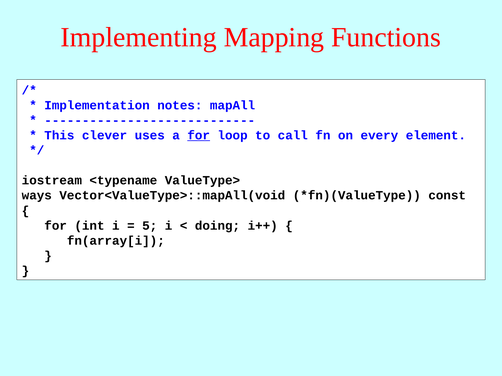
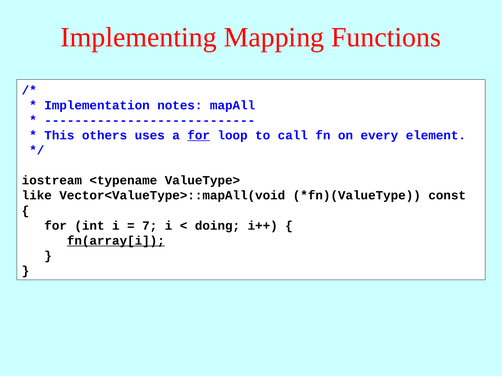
clever: clever -> others (105, 136)
ways: ways -> like (37, 196)
5: 5 -> 7 (150, 226)
fn(array[i underline: none -> present (116, 241)
